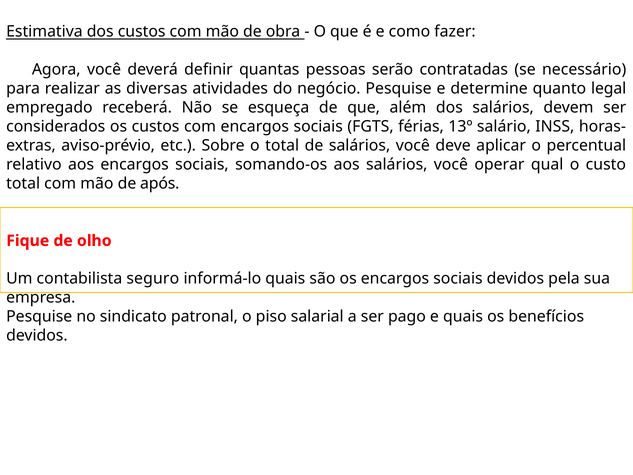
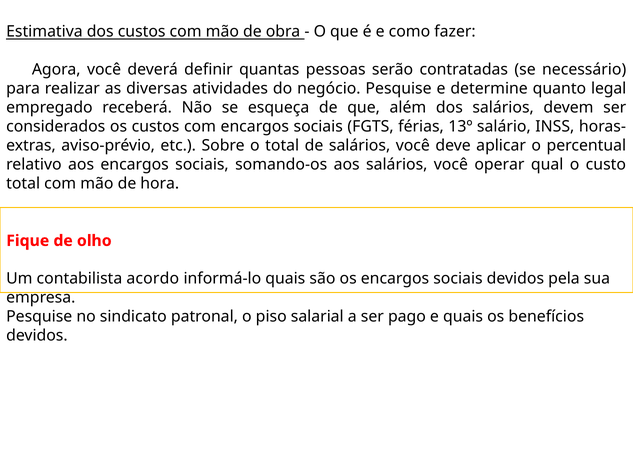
após: após -> hora (160, 184)
seguro: seguro -> acordo (153, 279)
